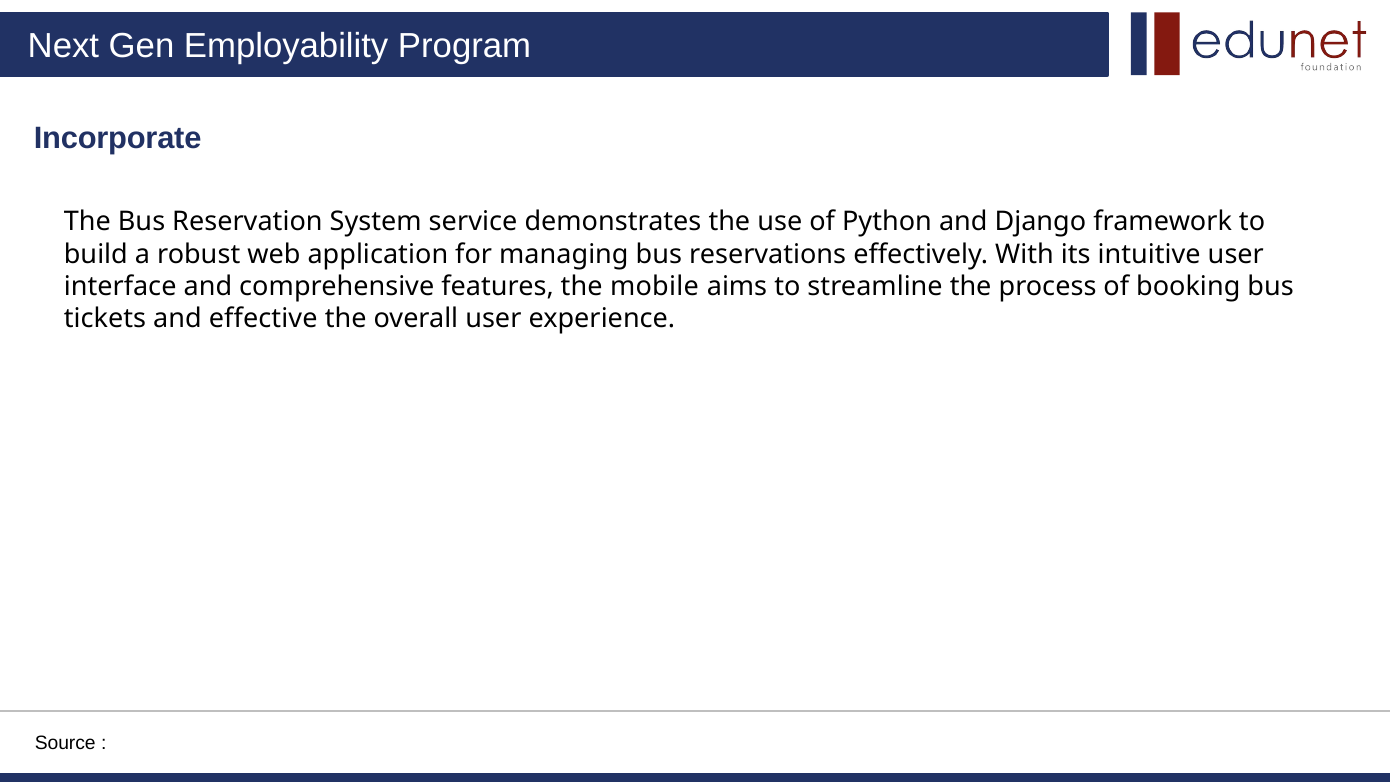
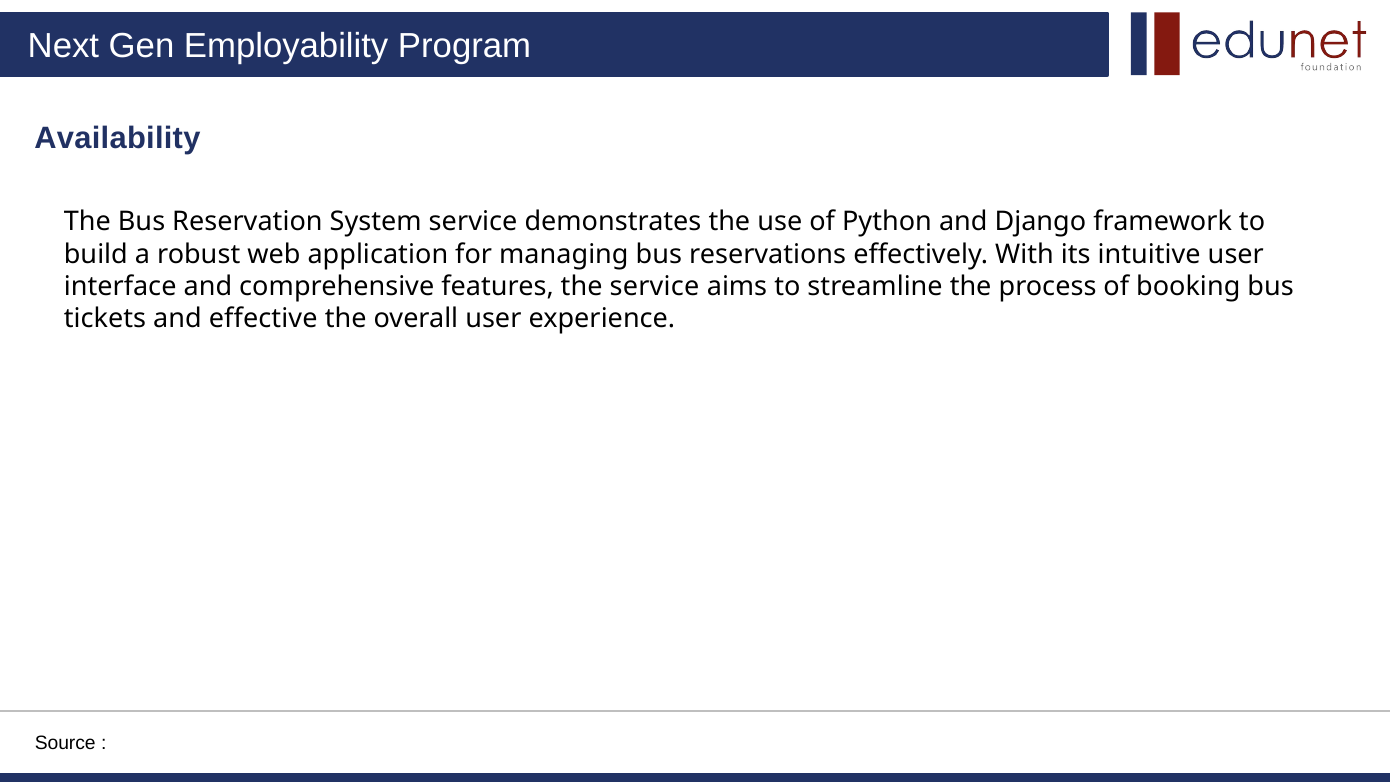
Incorporate: Incorporate -> Availability (117, 138)
the mobile: mobile -> service (654, 287)
